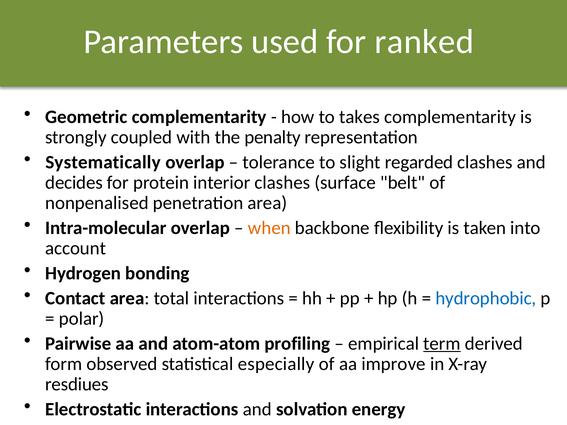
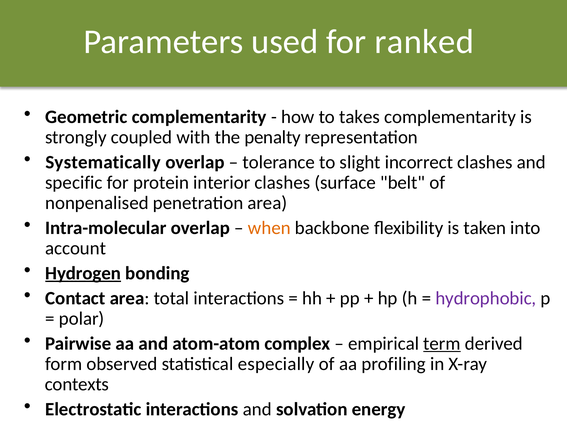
regarded: regarded -> incorrect (419, 162)
decides: decides -> specific (74, 183)
Hydrogen underline: none -> present (83, 273)
hydrophobic colour: blue -> purple (486, 298)
profiling: profiling -> complex (297, 344)
improve: improve -> profiling (394, 364)
resdiues: resdiues -> contexts (77, 384)
